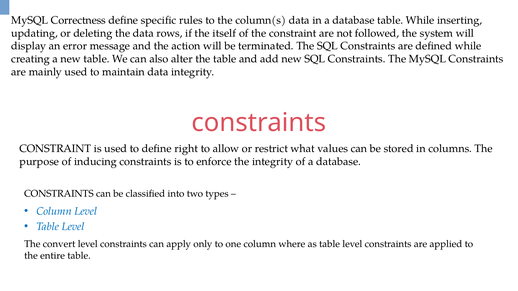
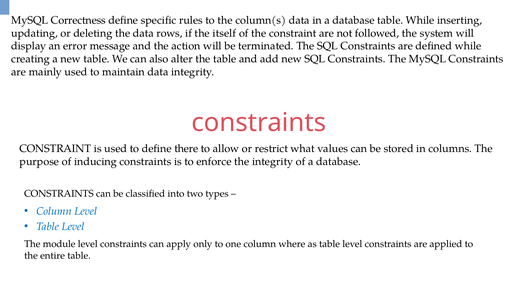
right: right -> there (186, 149)
convert: convert -> module (59, 244)
